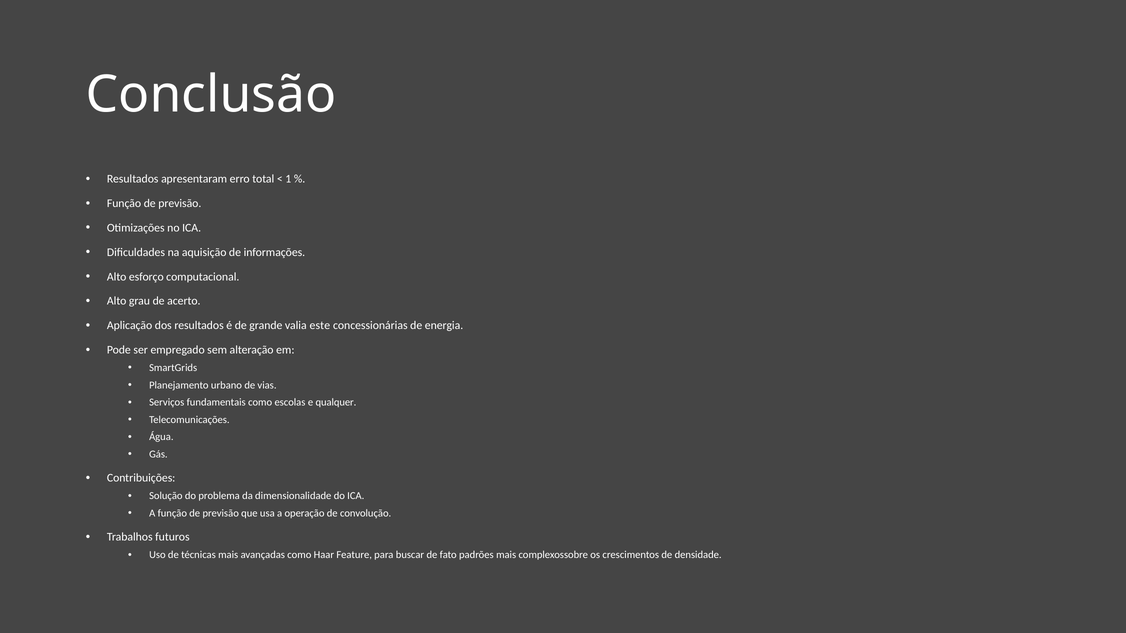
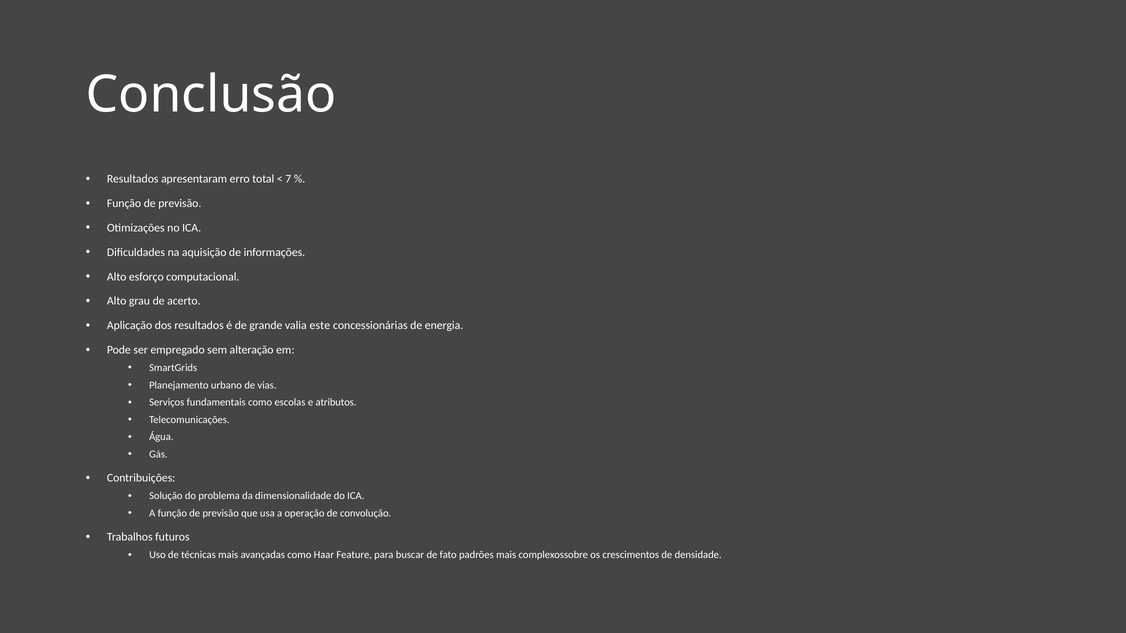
1: 1 -> 7 (288, 179)
qualquer: qualquer -> atributos (336, 403)
